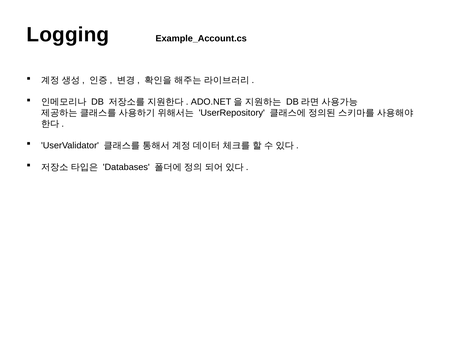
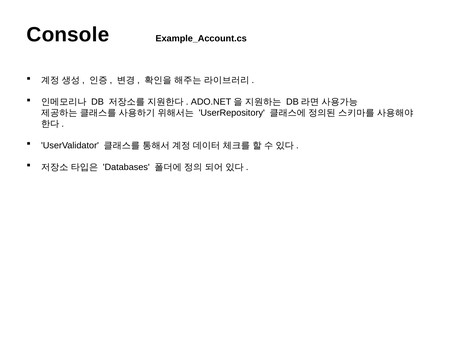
Logging: Logging -> Console (68, 35)
